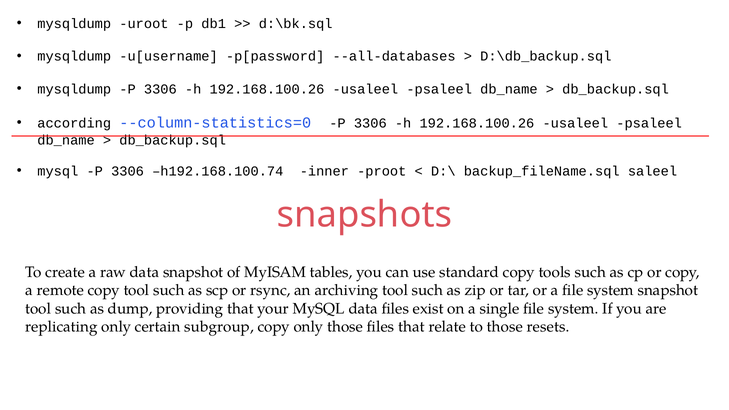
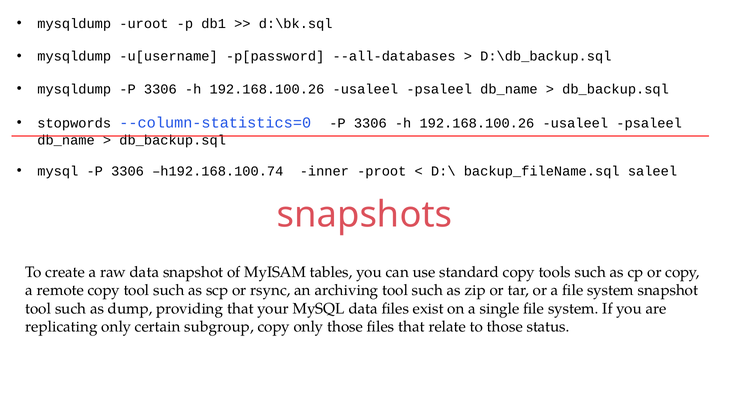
according: according -> stopwords (74, 123)
resets: resets -> status (548, 327)
